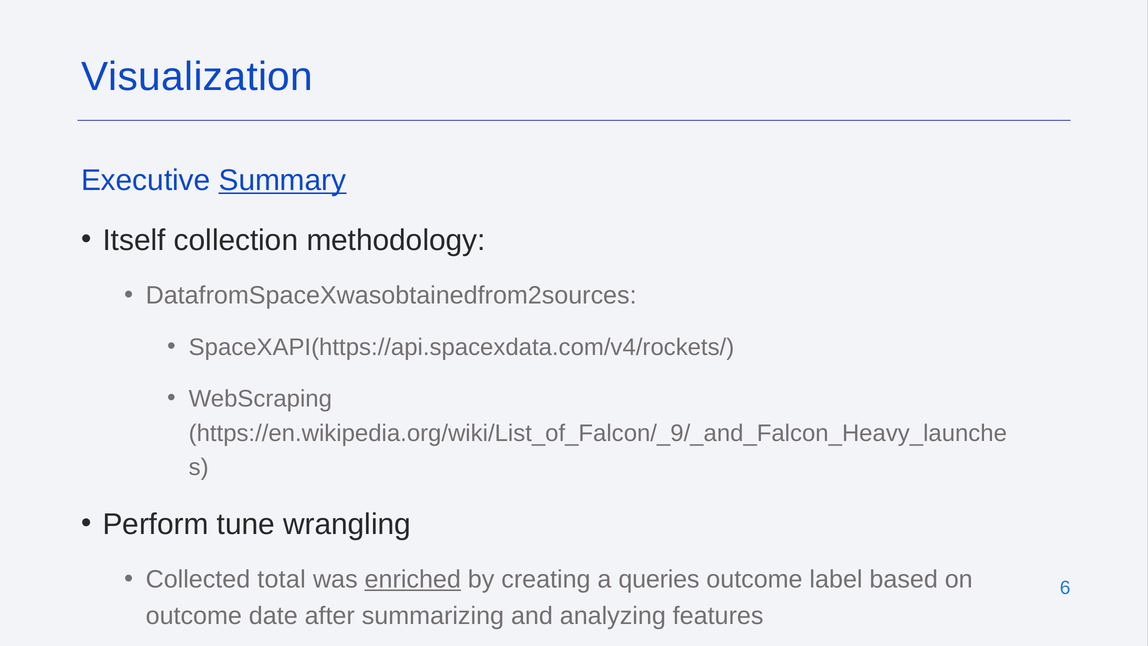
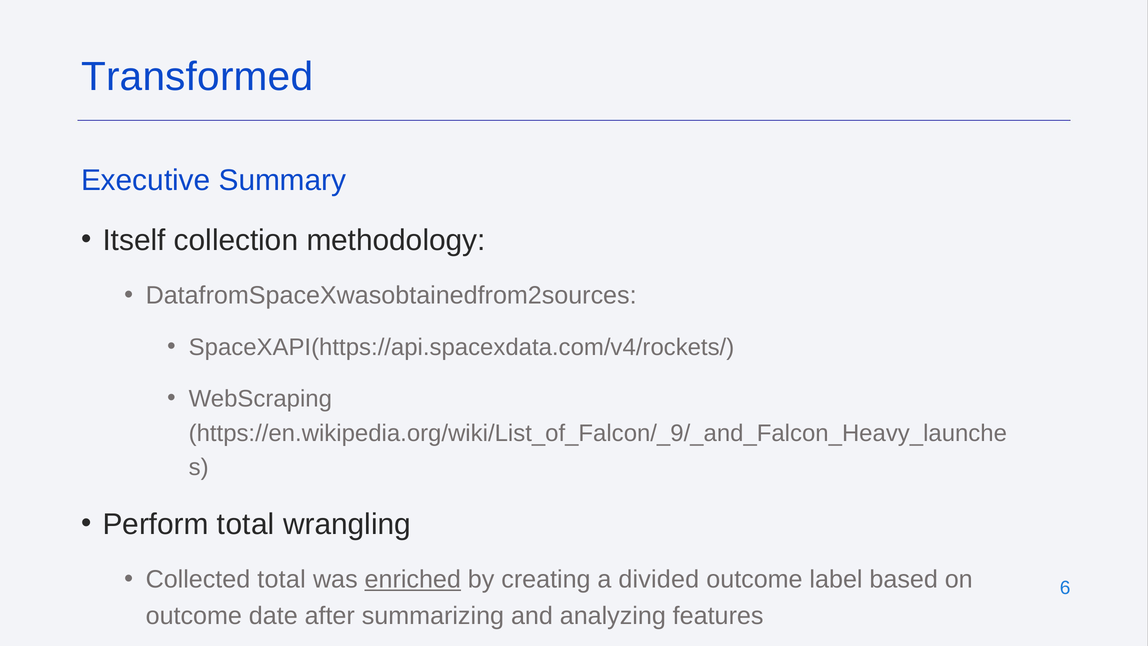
Visualization: Visualization -> Transformed (197, 77)
Summary underline: present -> none (282, 180)
Perform tune: tune -> total (246, 524)
queries: queries -> divided (659, 579)
